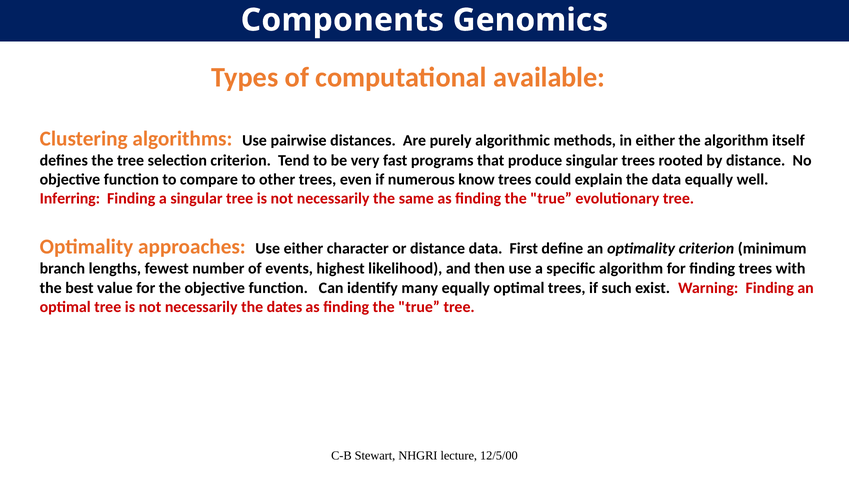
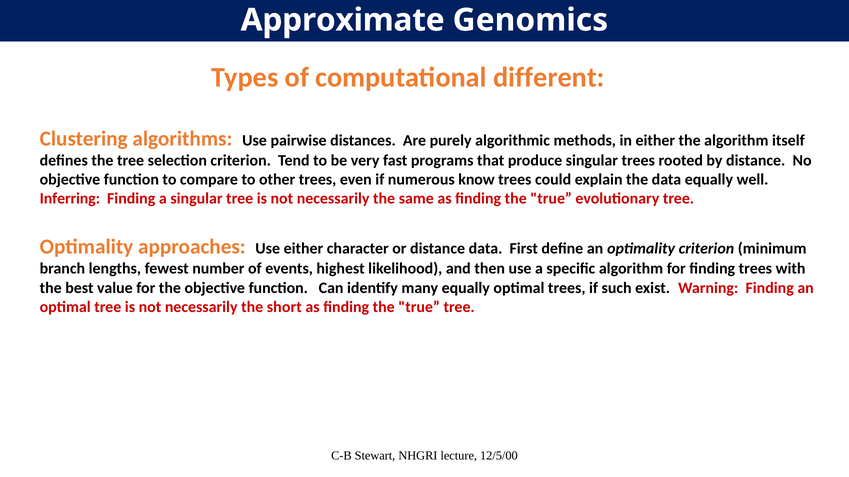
Components: Components -> Approximate (343, 20)
available: available -> different (549, 78)
dates: dates -> short (284, 307)
